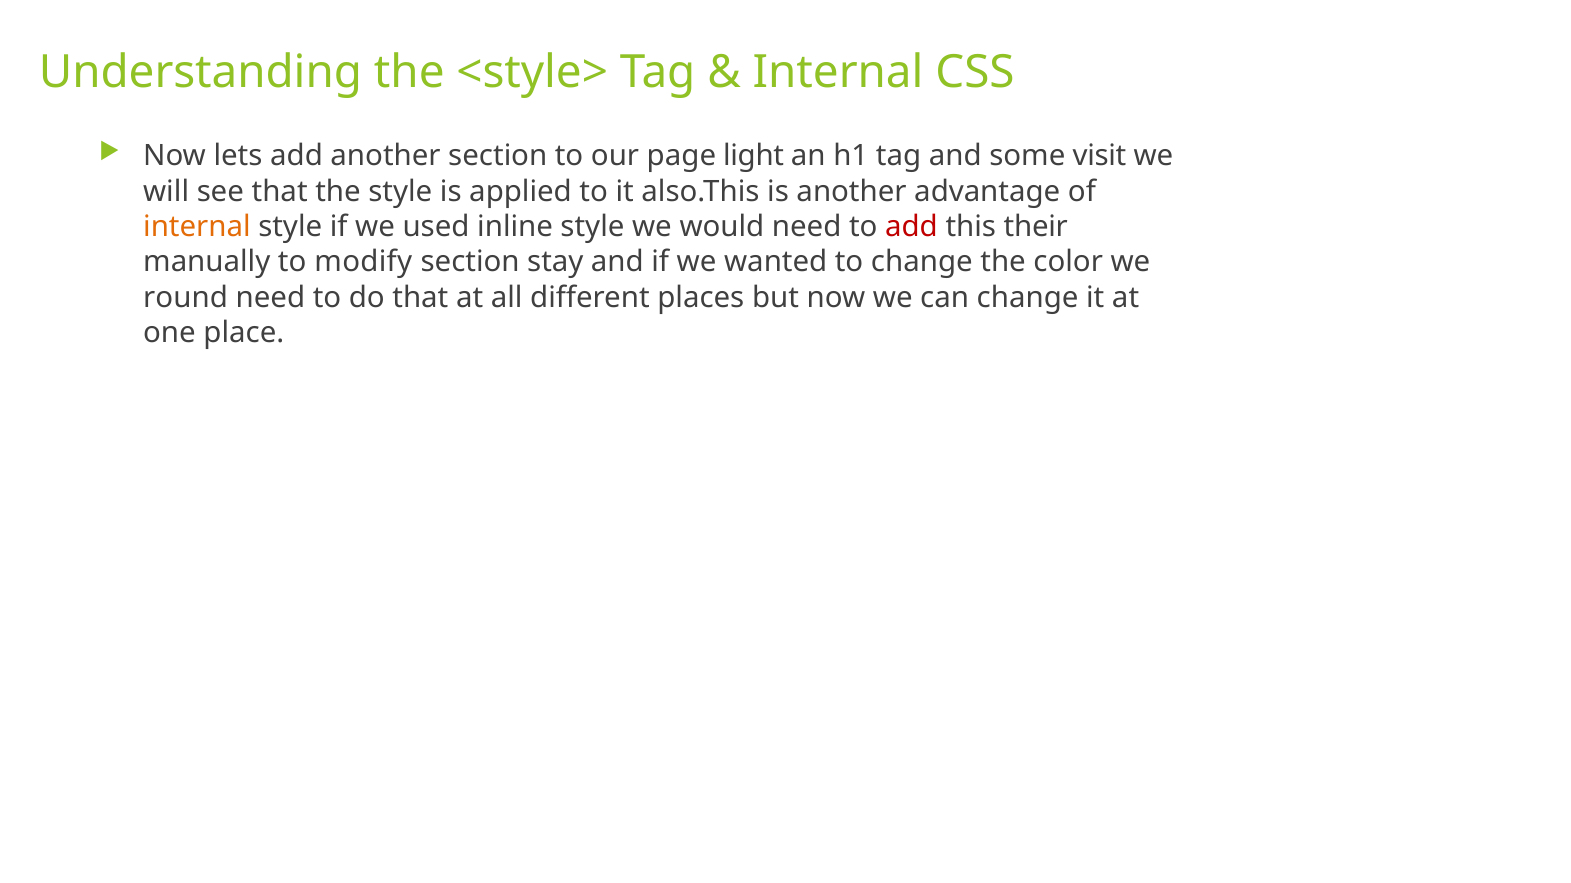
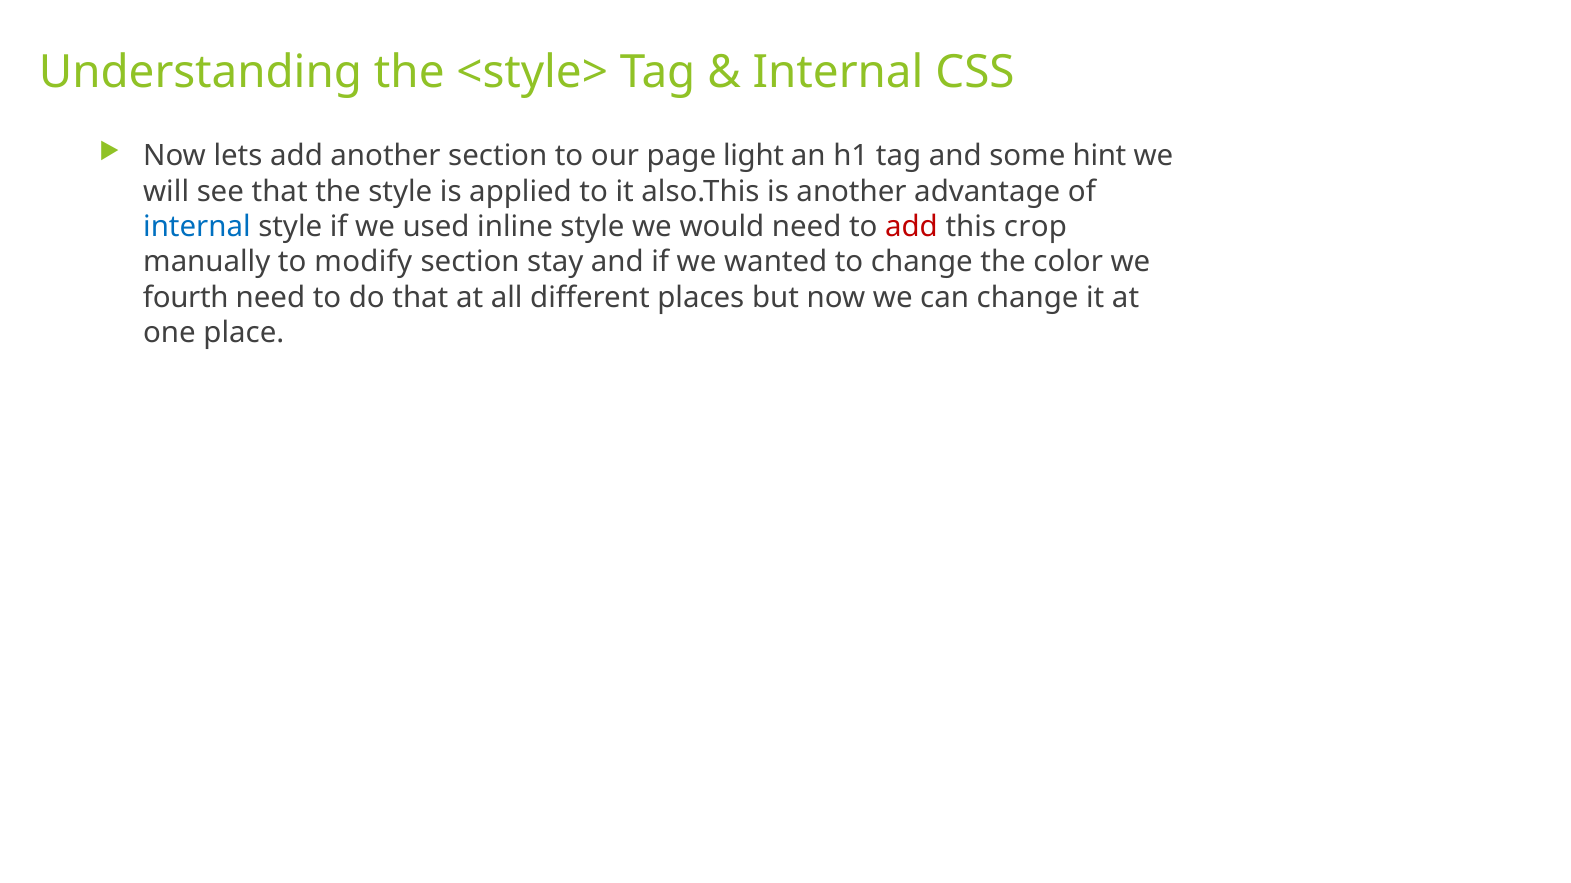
visit: visit -> hint (1100, 156)
internal colour: orange -> blue (197, 227)
their: their -> crop (1035, 227)
round: round -> fourth (186, 298)
